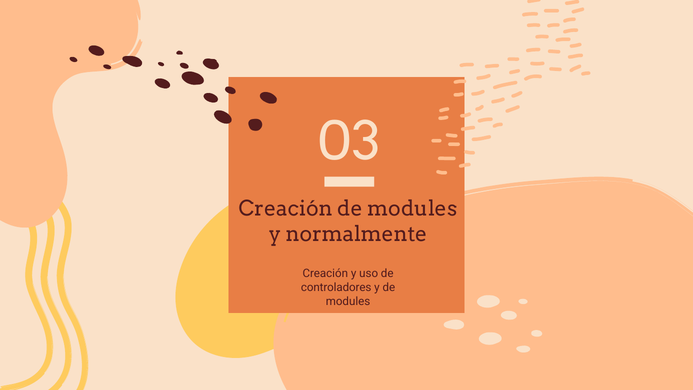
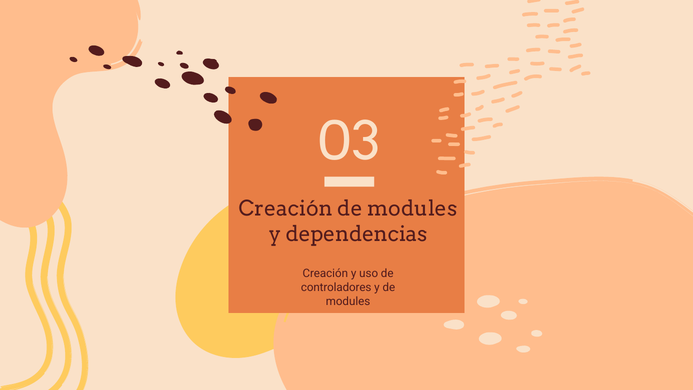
normalmente: normalmente -> dependencias (357, 234)
